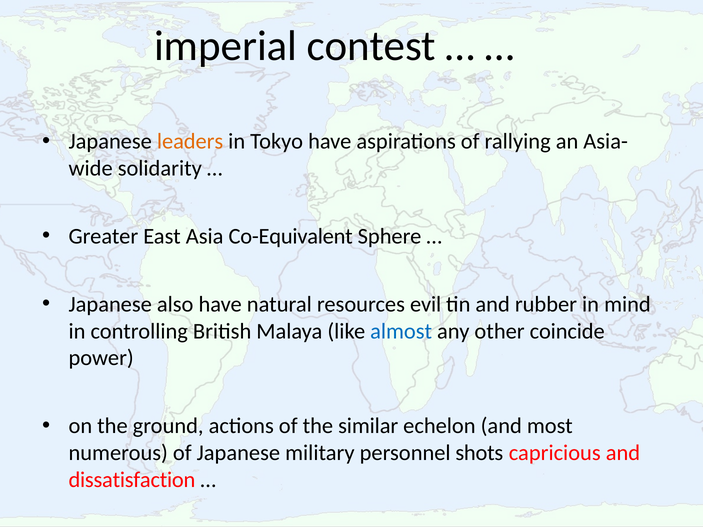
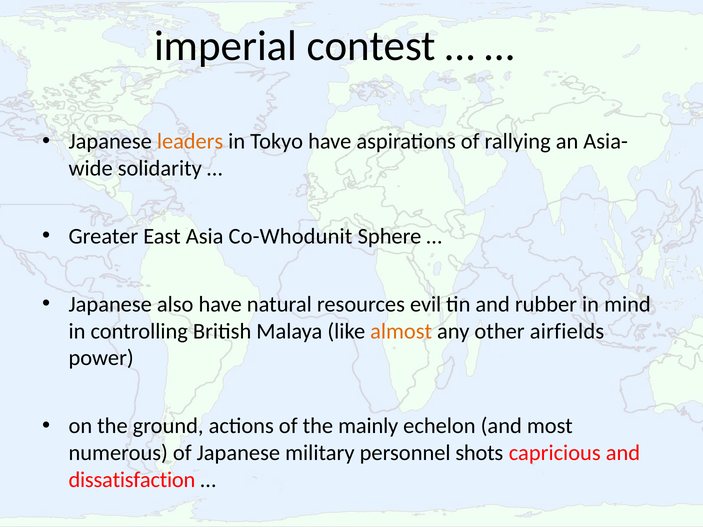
Co-Equivalent: Co-Equivalent -> Co-Whodunit (290, 236)
almost colour: blue -> orange (401, 331)
coincide: coincide -> airfields (567, 331)
similar: similar -> mainly (368, 426)
